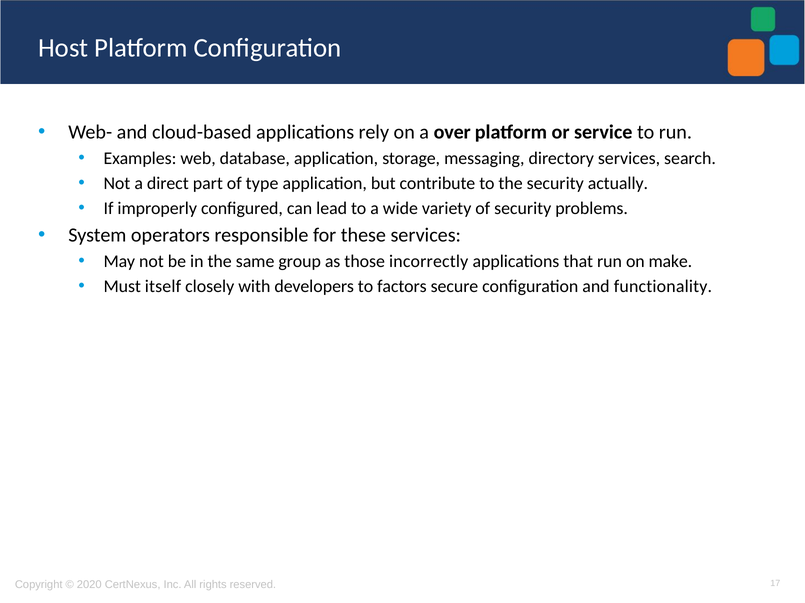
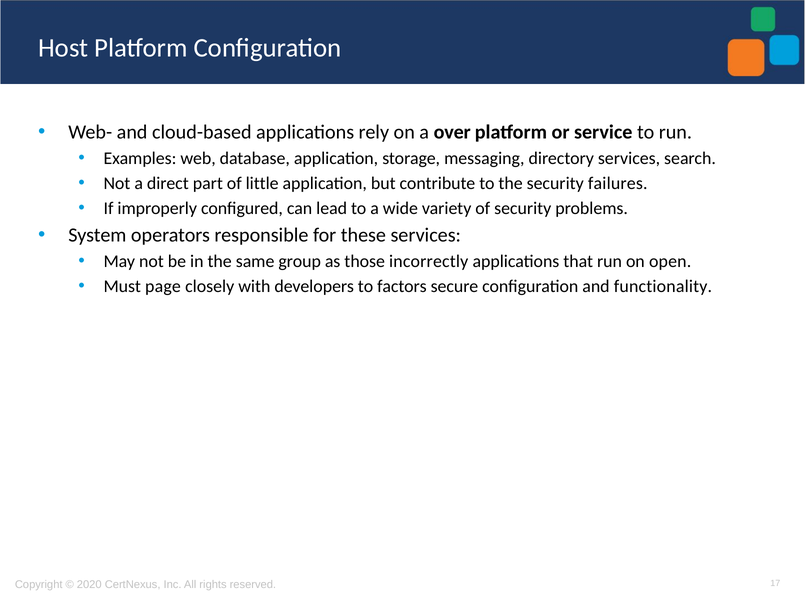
type: type -> little (262, 183)
actually: actually -> failures (618, 183)
make: make -> open (670, 262)
itself: itself -> page (163, 287)
